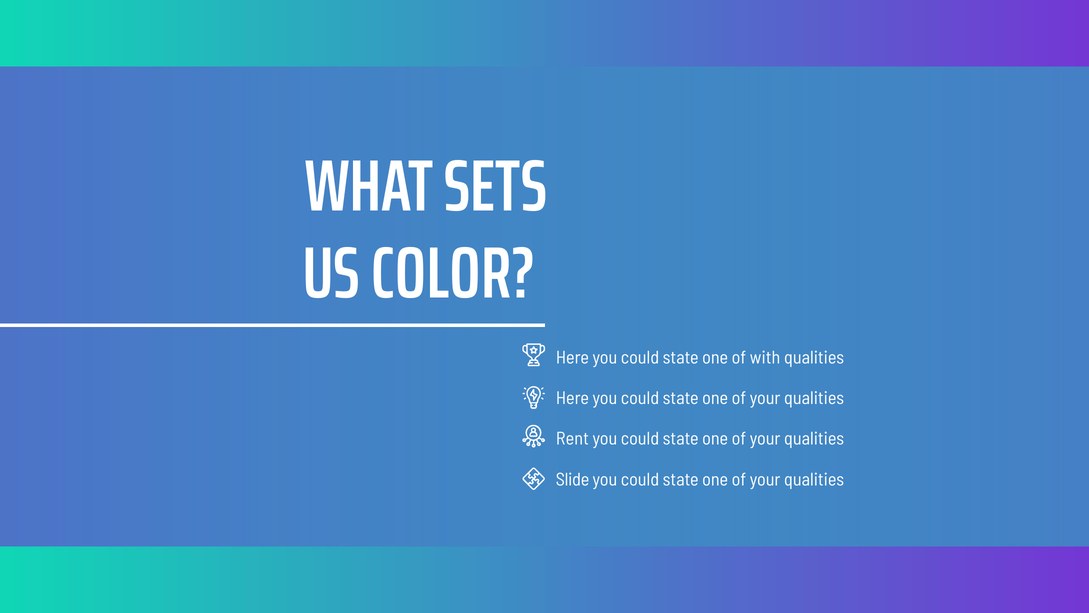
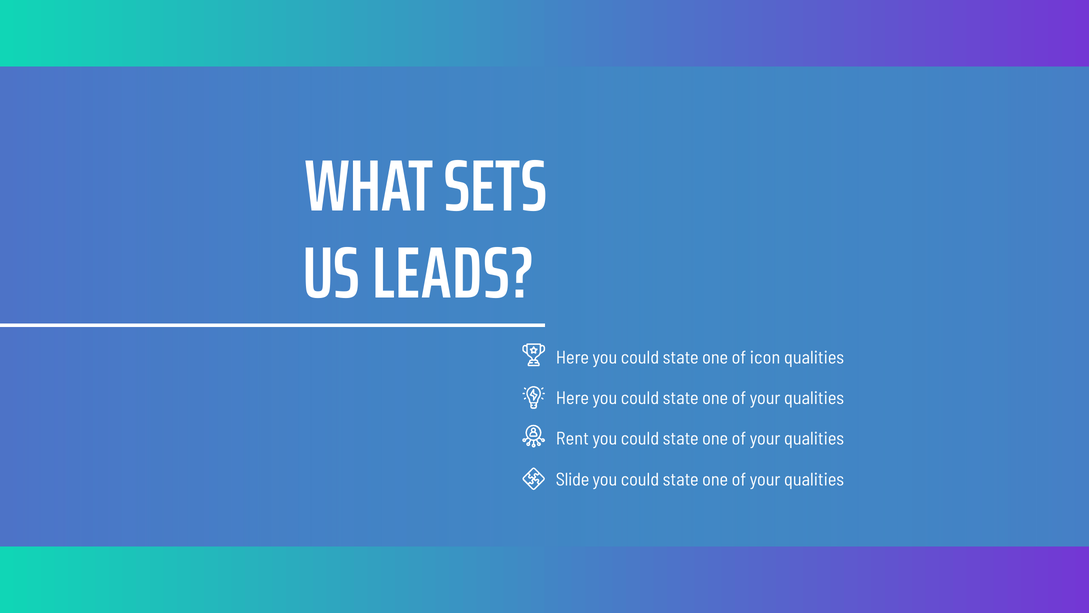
COLOR: COLOR -> LEADS (453, 274)
with: with -> icon (765, 357)
